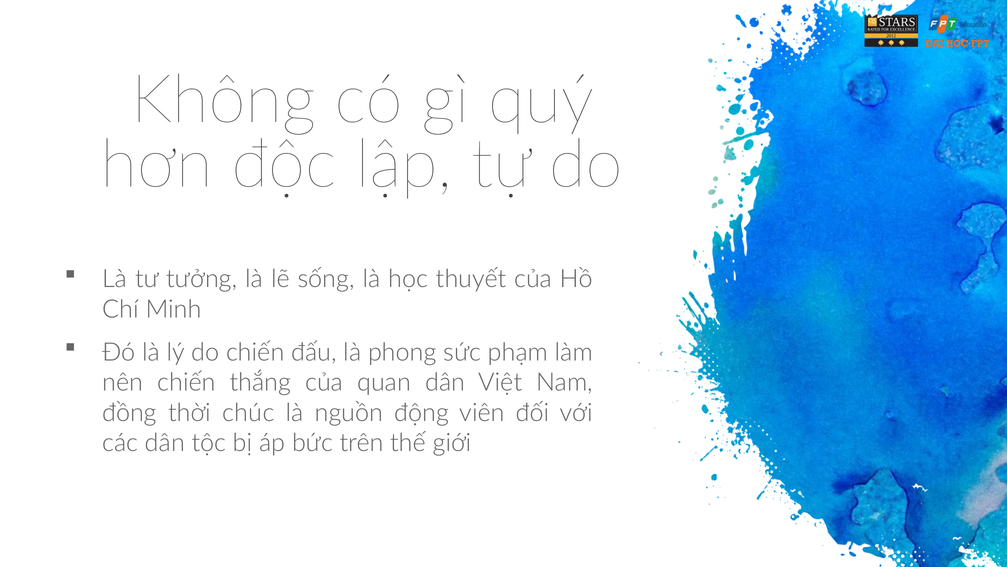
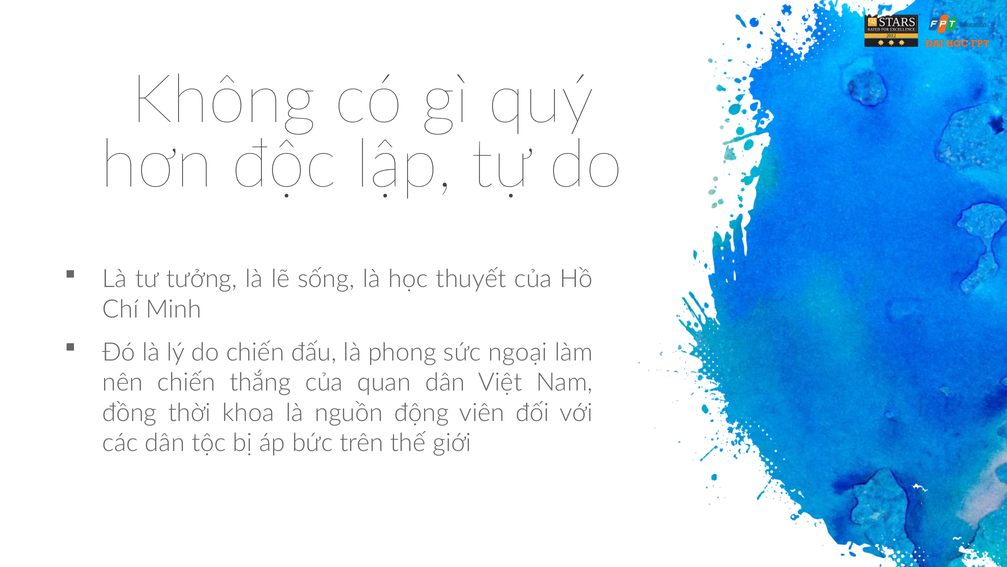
phạm: phạm -> ngoại (518, 352)
chúc: chúc -> khoa (248, 412)
